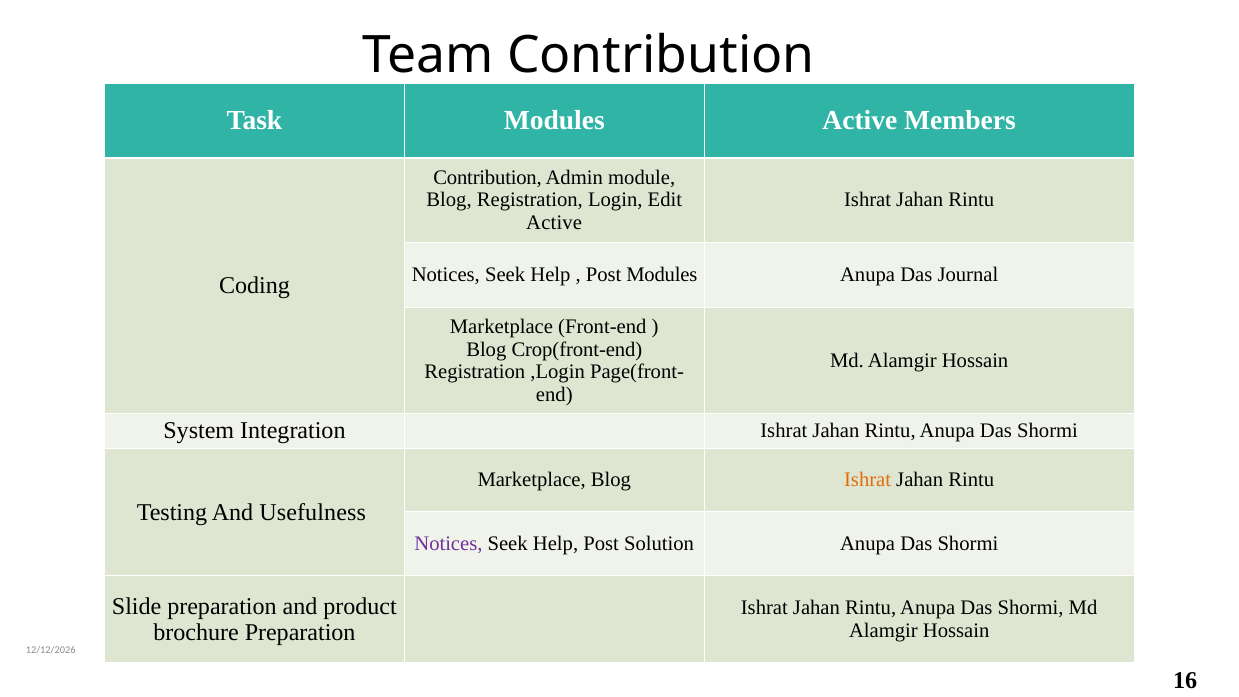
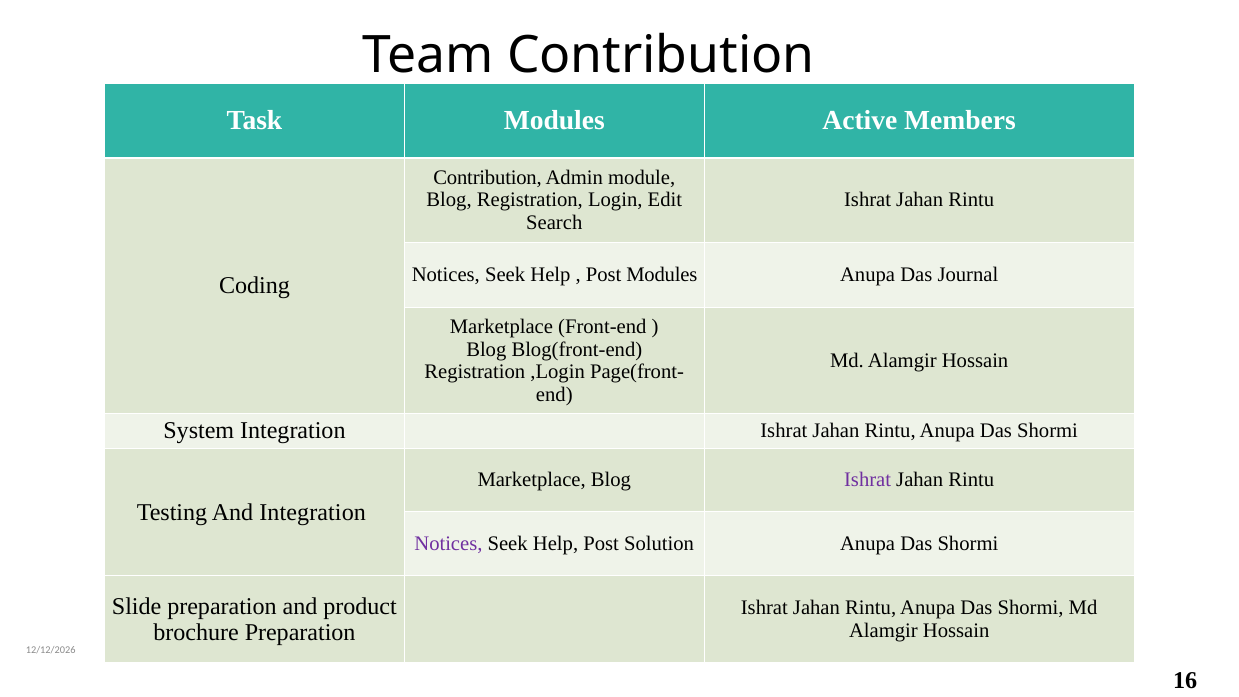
Active: Active -> Search (554, 223)
Crop(front-end: Crop(front-end -> Blog(front-end (577, 349)
Ishrat colour: orange -> purple (868, 480)
And Usefulness: Usefulness -> Integration (313, 512)
